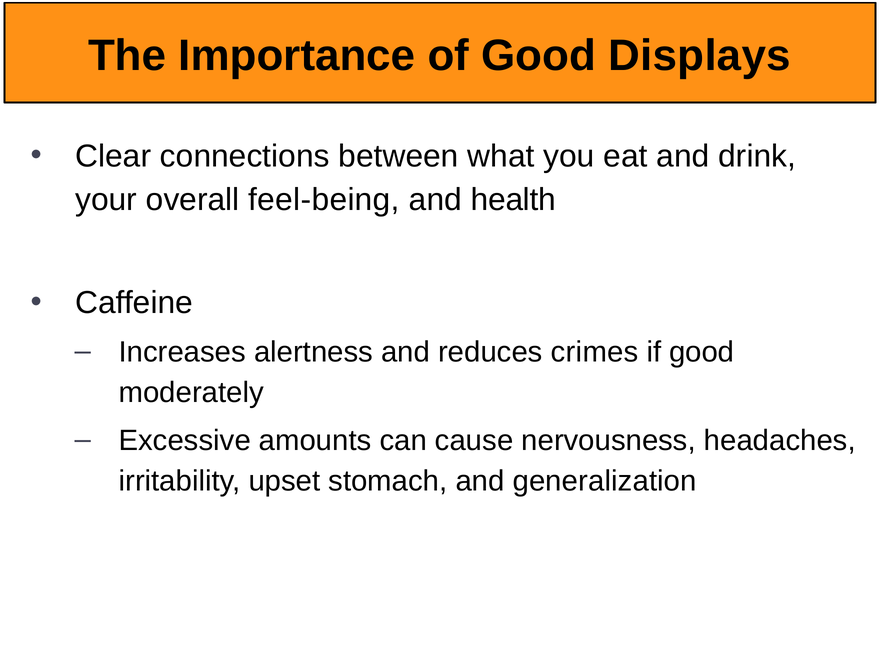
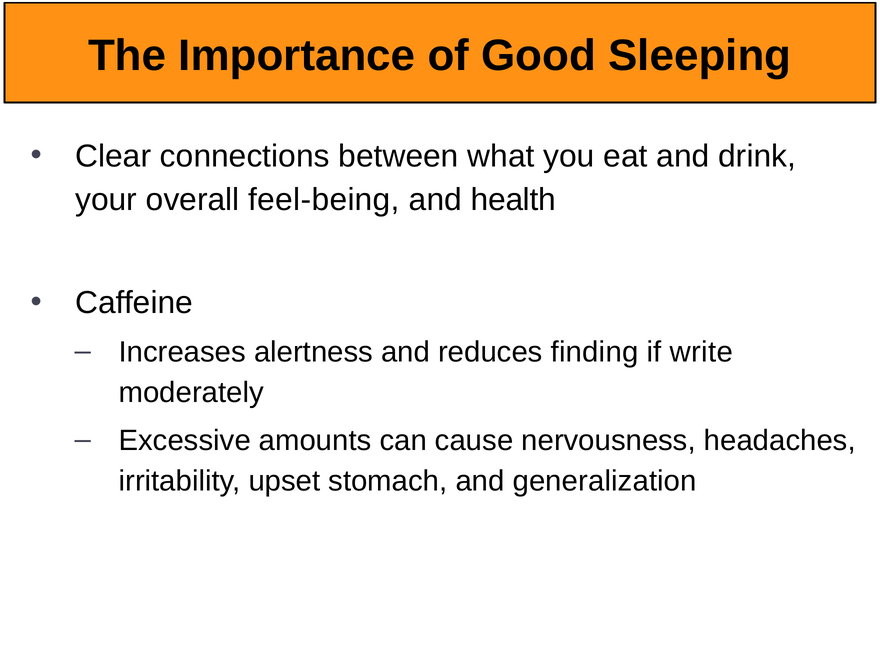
Displays: Displays -> Sleeping (700, 56)
crimes: crimes -> finding (595, 352)
if good: good -> write (701, 352)
